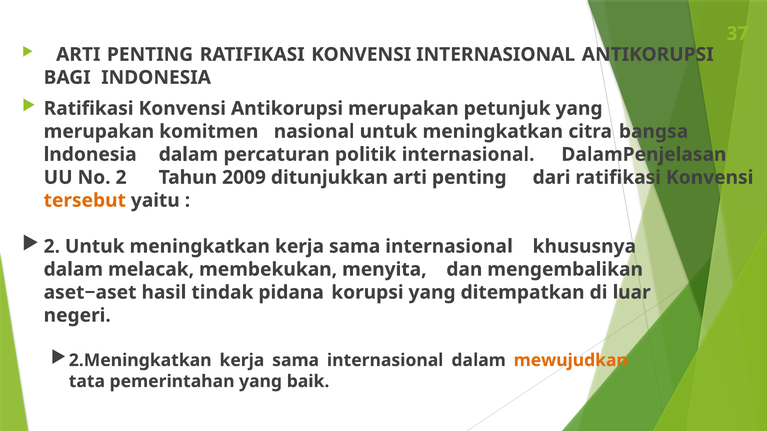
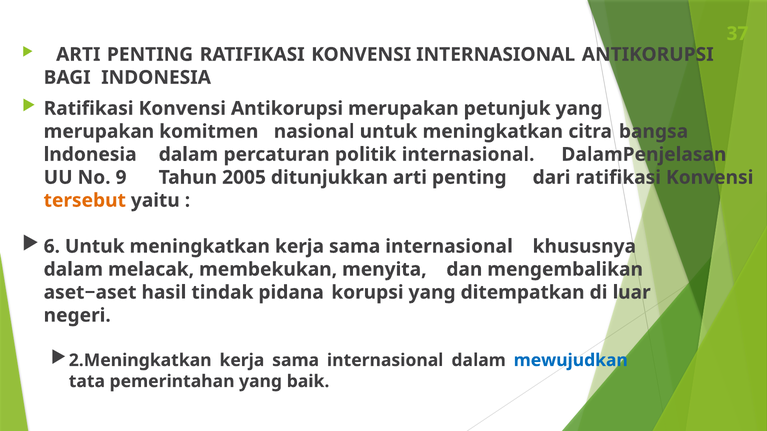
No 2: 2 -> 9 (121, 178)
2009: 2009 -> 2005 (244, 178)
2: 2 -> 6 (52, 247)
mewujudkan colour: orange -> blue (571, 361)
